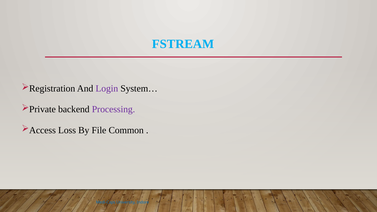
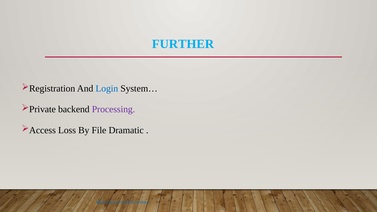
FSTREAM: FSTREAM -> FURTHER (183, 44)
Login colour: purple -> blue (107, 88)
Common: Common -> Dramatic (126, 130)
